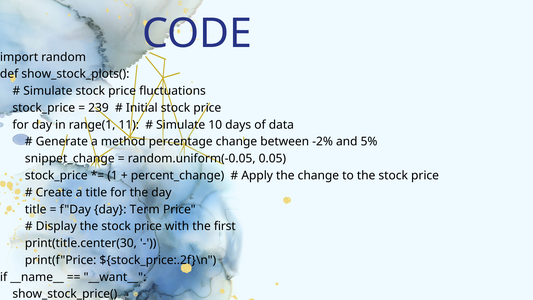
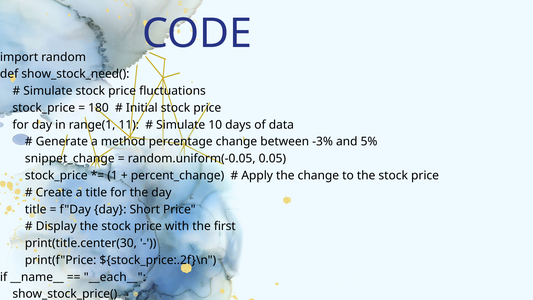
show_stock_plots(: show_stock_plots( -> show_stock_need( (75, 74)
239: 239 -> 180 (98, 108)
-2%: -2% -> -3% (323, 142)
Term: Term -> Short (145, 209)
__want__: __want__ -> __each__ (115, 277)
